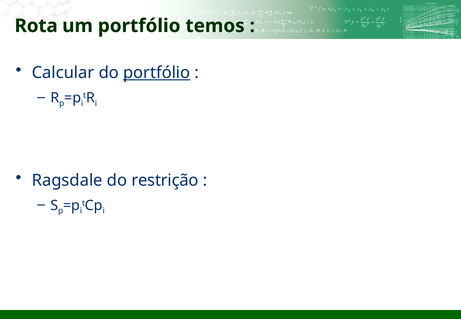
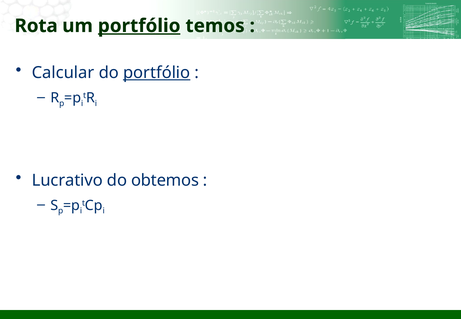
portfólio underline: none -> present (139, 26)
Ragsdale: Ragsdale -> Lucrativo (67, 180)
restrição: restrição -> obtemos (165, 180)
